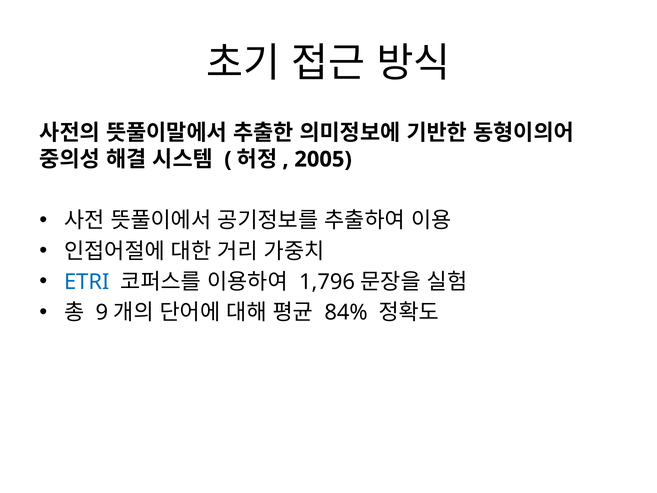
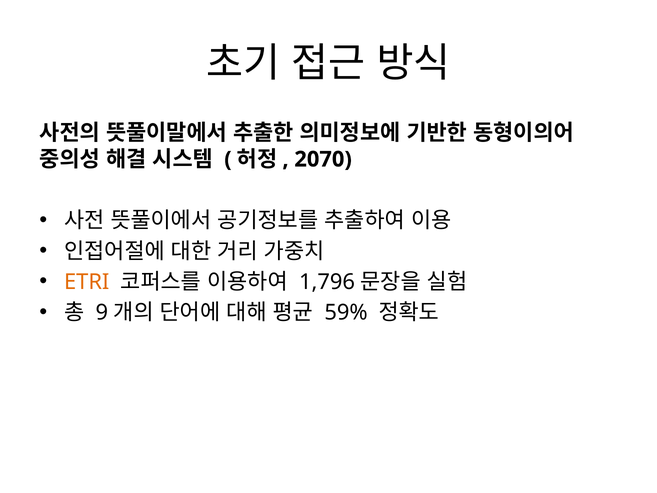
2005: 2005 -> 2070 (323, 159)
ETRI colour: blue -> orange (87, 282)
84%: 84% -> 59% (346, 312)
